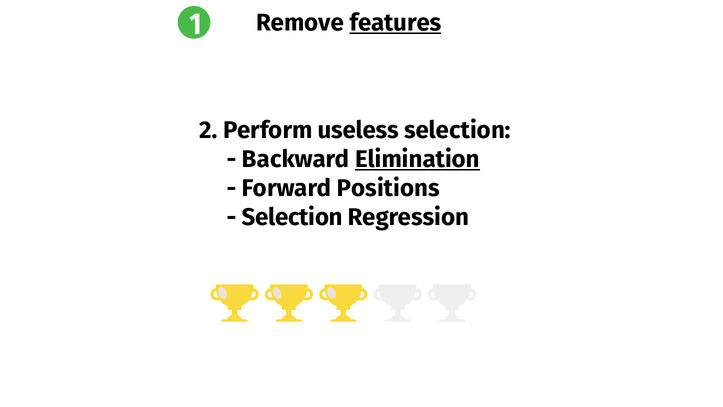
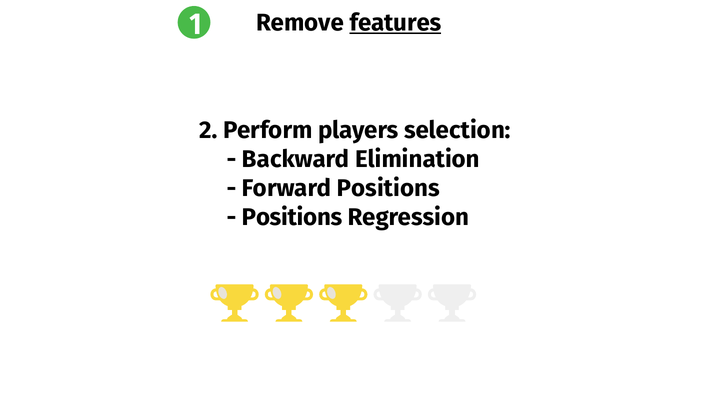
useless: useless -> players (358, 130)
Elimination underline: present -> none (417, 159)
Selection: Selection -> Positions (292, 217)
